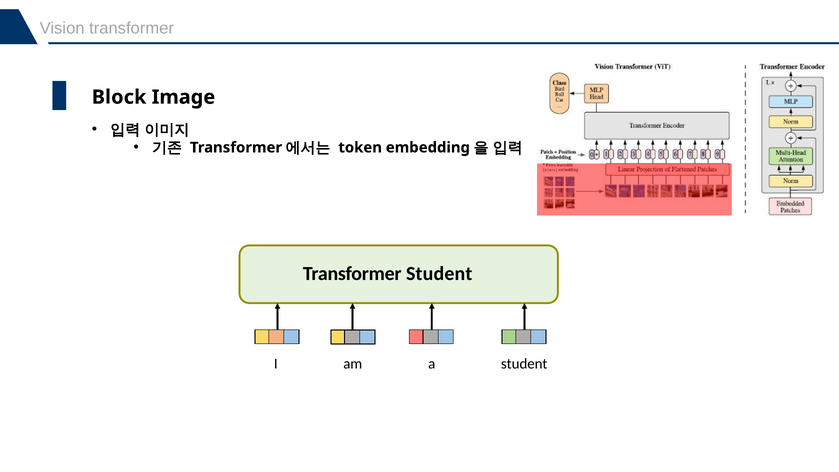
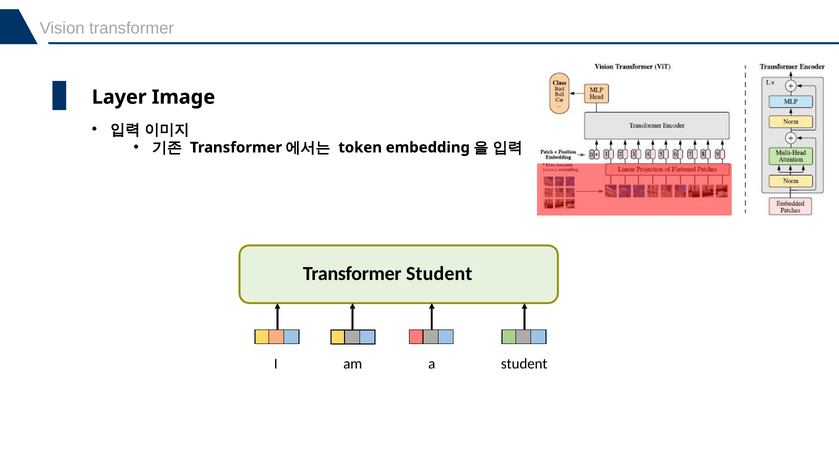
Block: Block -> Layer (119, 97)
